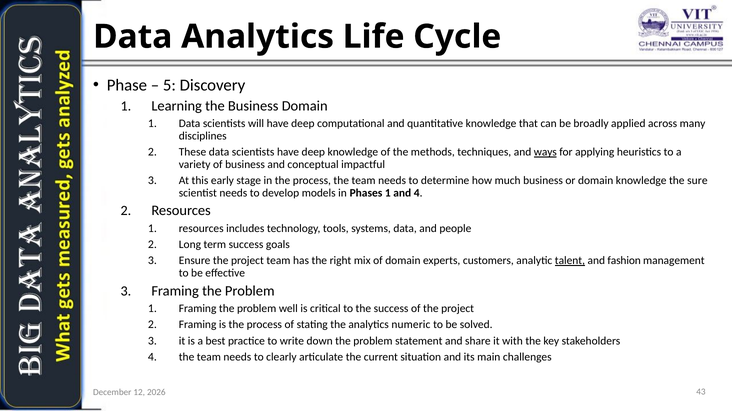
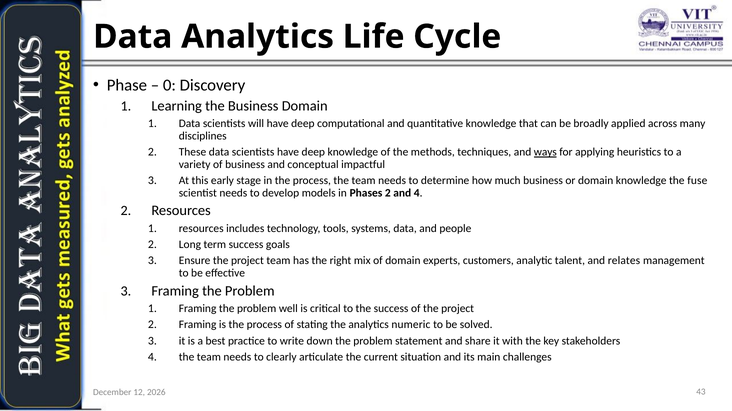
5: 5 -> 0 (169, 85)
sure: sure -> fuse (697, 181)
Phases 1: 1 -> 2 (388, 193)
talent underline: present -> none (570, 261)
fashion: fashion -> relates (624, 261)
